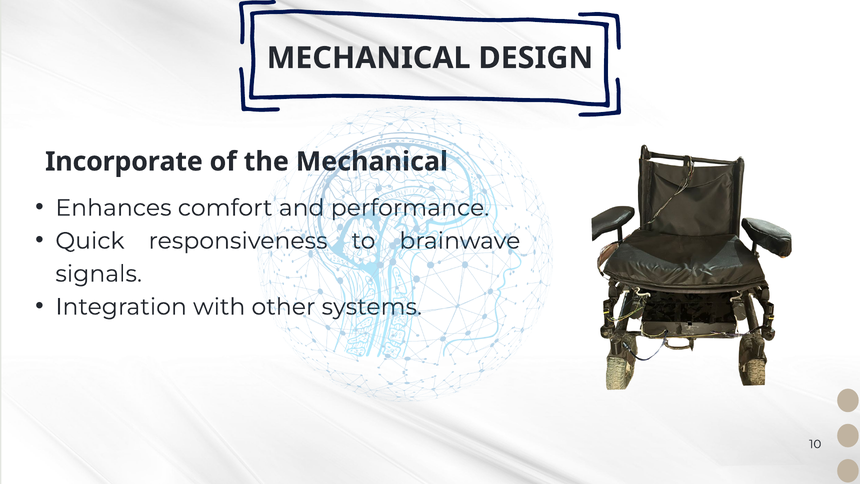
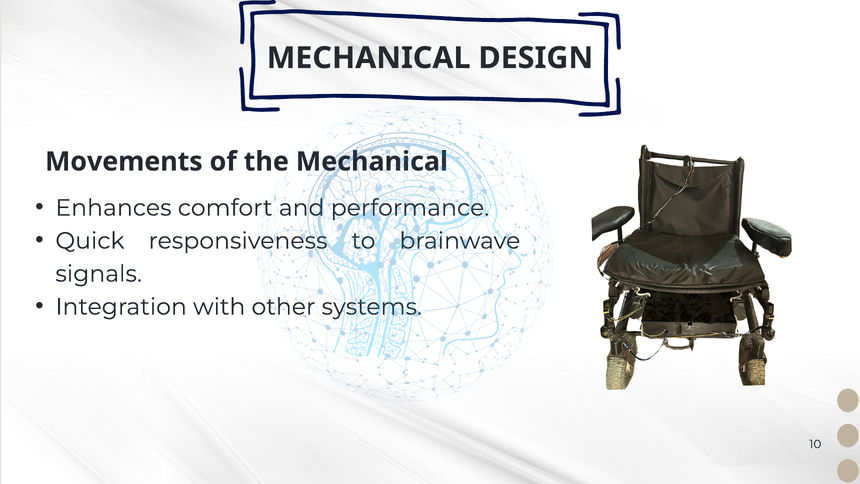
Incorporate: Incorporate -> Movements (124, 162)
